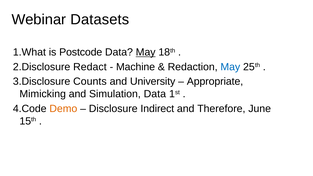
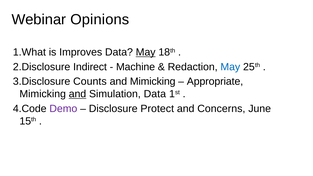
Datasets: Datasets -> Opinions (100, 20)
Postcode: Postcode -> Improves (81, 52)
Redact: Redact -> Indirect (90, 67)
and University: University -> Mimicking (153, 82)
and underline: none -> present (77, 94)
Demo colour: orange -> purple (63, 109)
Indirect: Indirect -> Protect (157, 109)
Therefore: Therefore -> Concerns (221, 109)
